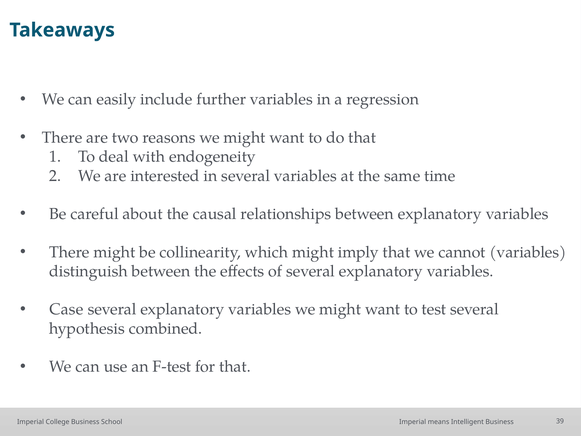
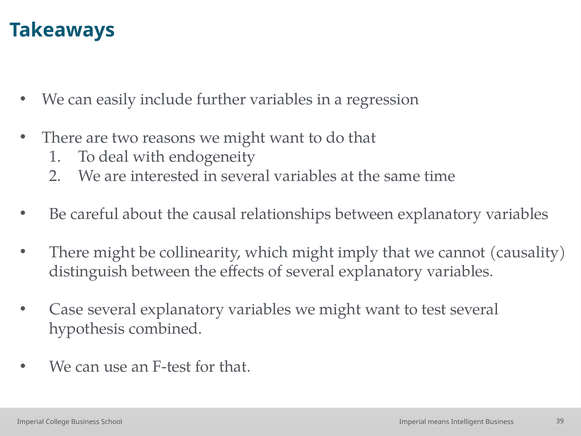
cannot variables: variables -> causality (528, 252)
